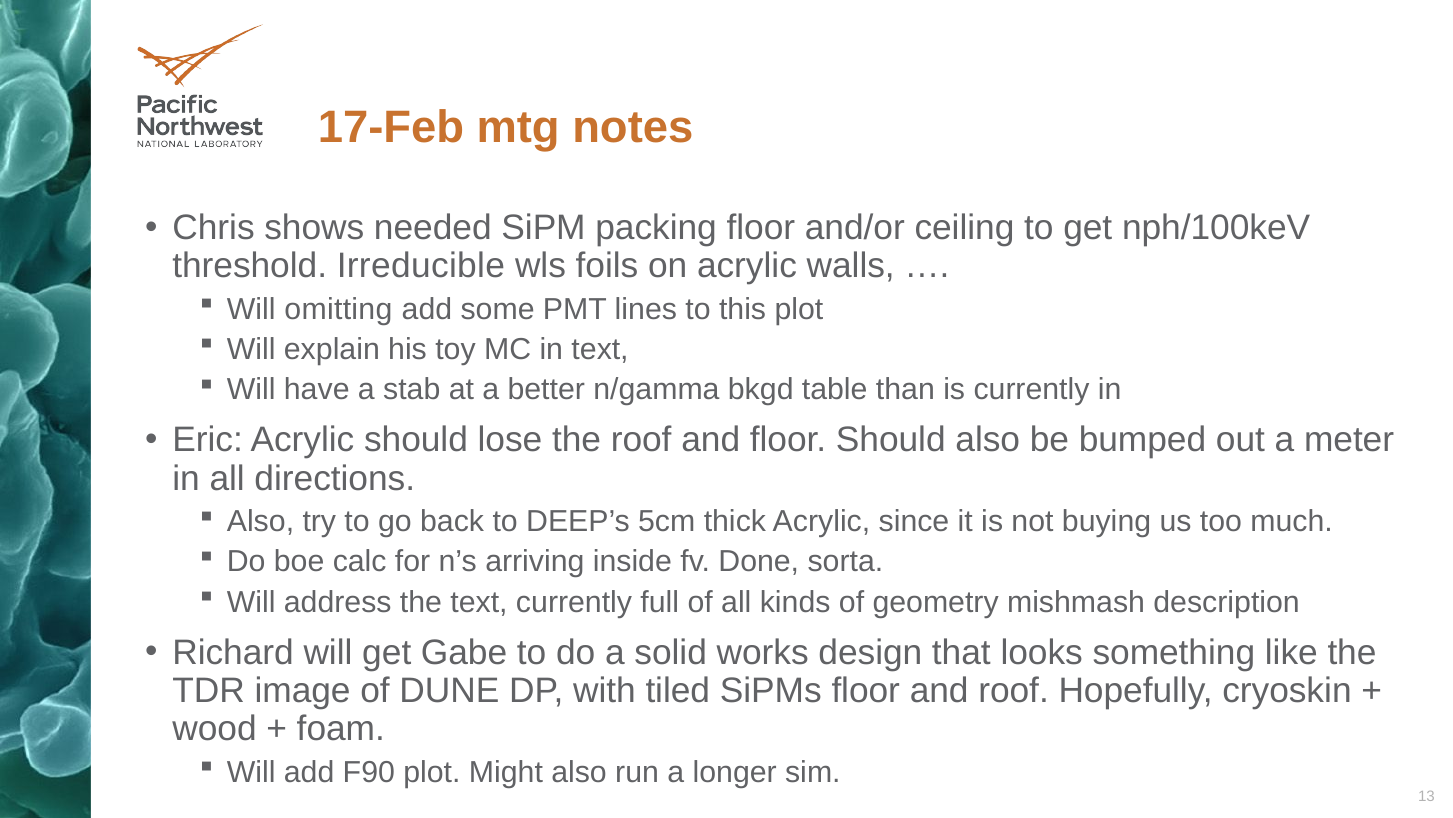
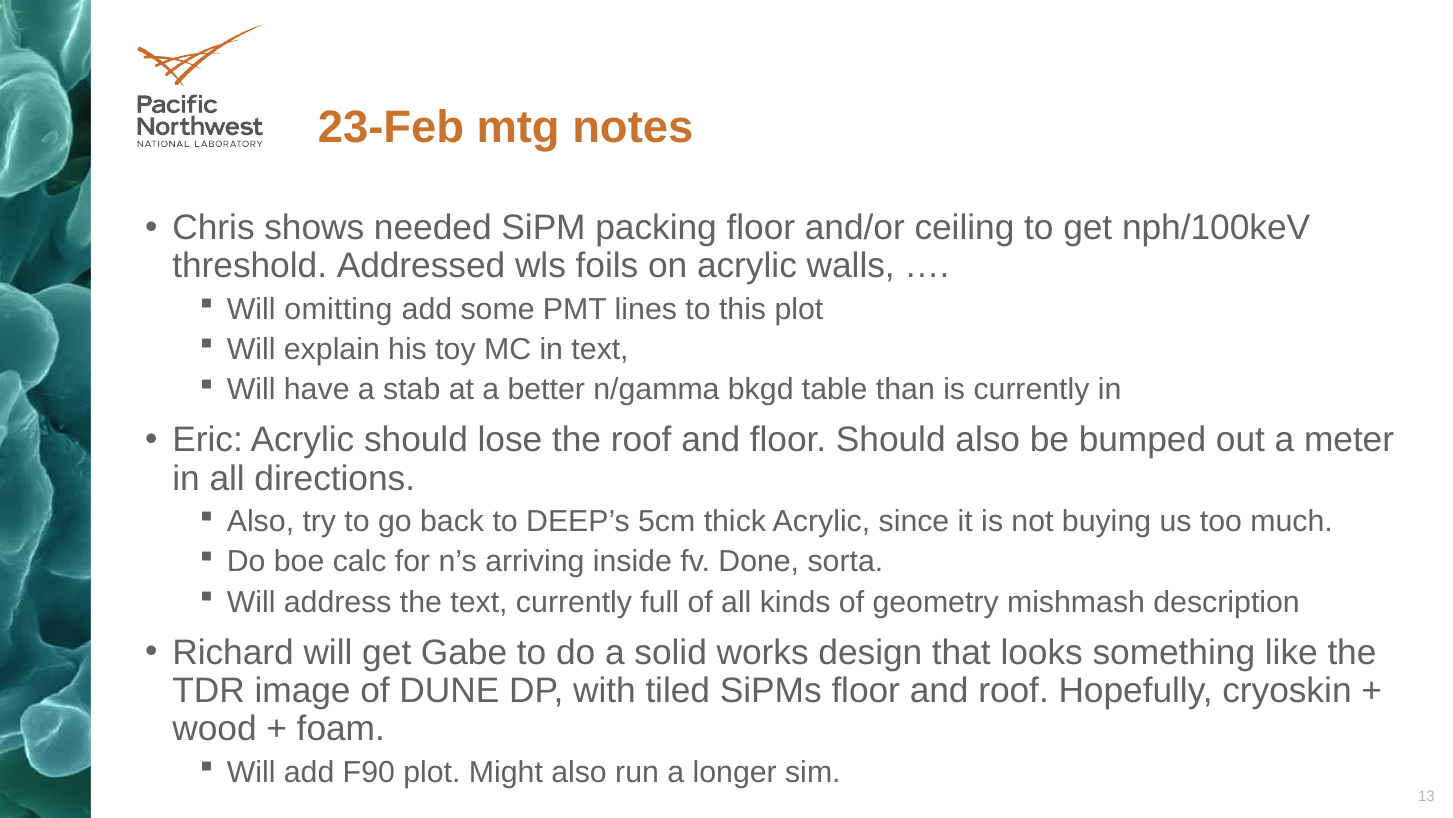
17-Feb: 17-Feb -> 23-Feb (391, 128)
Irreducible: Irreducible -> Addressed (421, 266)
